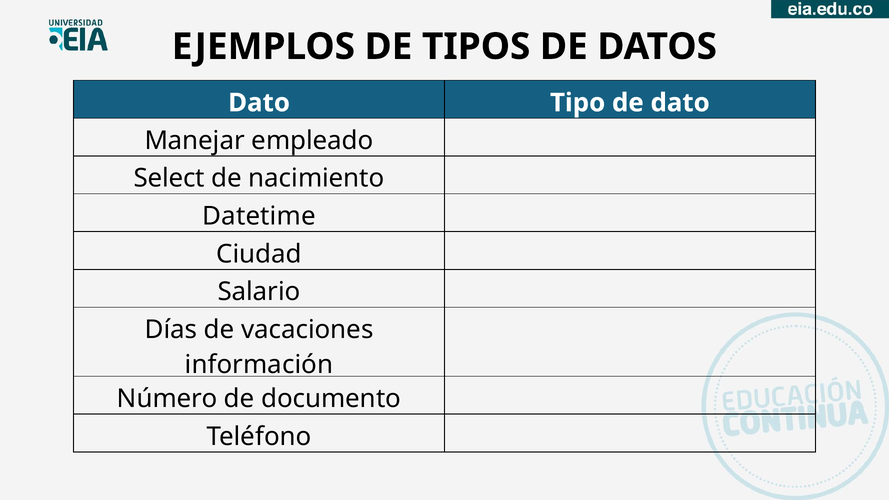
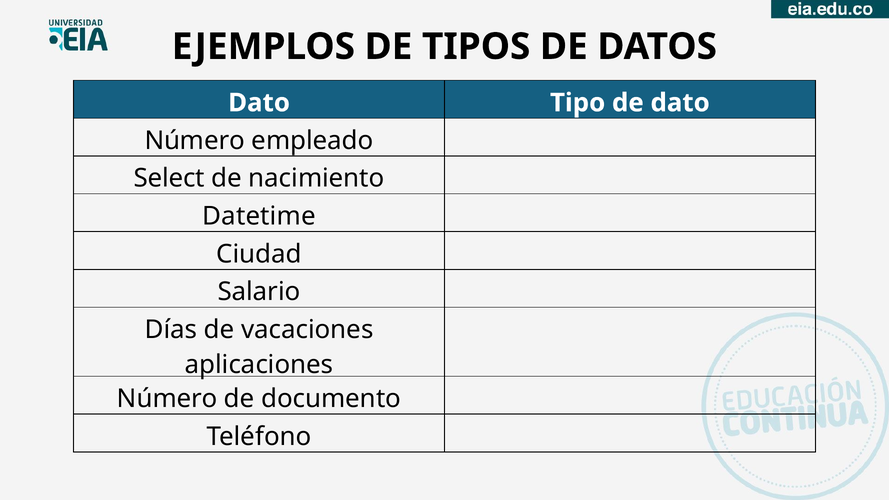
Manejar: Manejar -> Número (195, 141)
información: información -> aplicaciones (259, 365)
